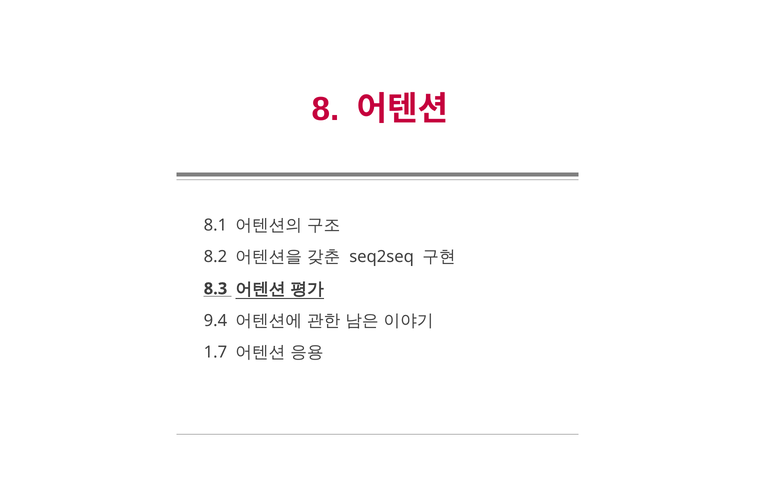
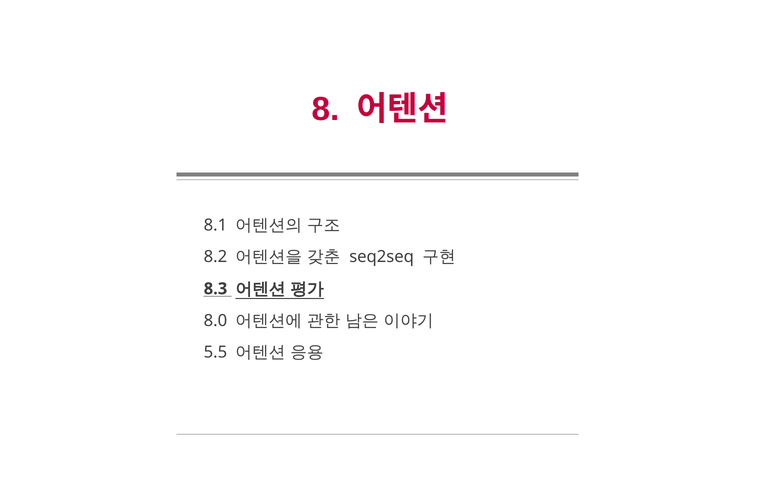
9.4: 9.4 -> 8.0 (215, 321)
1.7: 1.7 -> 5.5 (215, 352)
